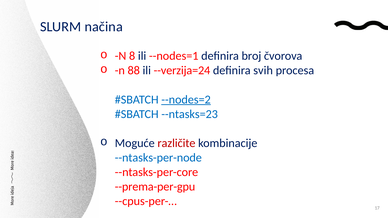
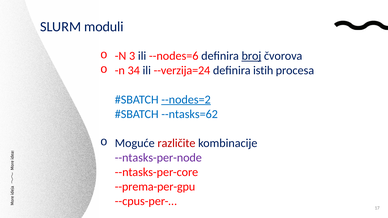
načina: načina -> moduli (104, 27)
8: 8 -> 3 (132, 56)
--nodes=1: --nodes=1 -> --nodes=6 (174, 56)
broj underline: none -> present (251, 56)
88: 88 -> 34 (134, 71)
svih: svih -> istih (263, 71)
--ntasks=23: --ntasks=23 -> --ntasks=62 (190, 114)
--ntasks-per-node colour: blue -> purple (158, 158)
